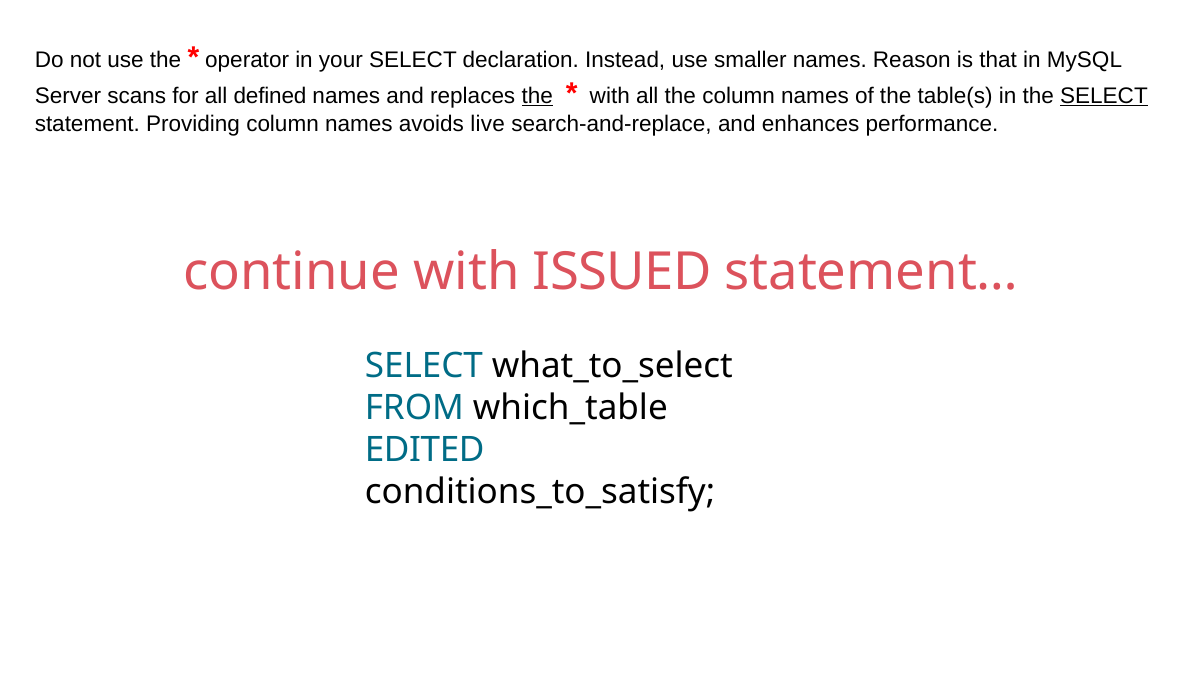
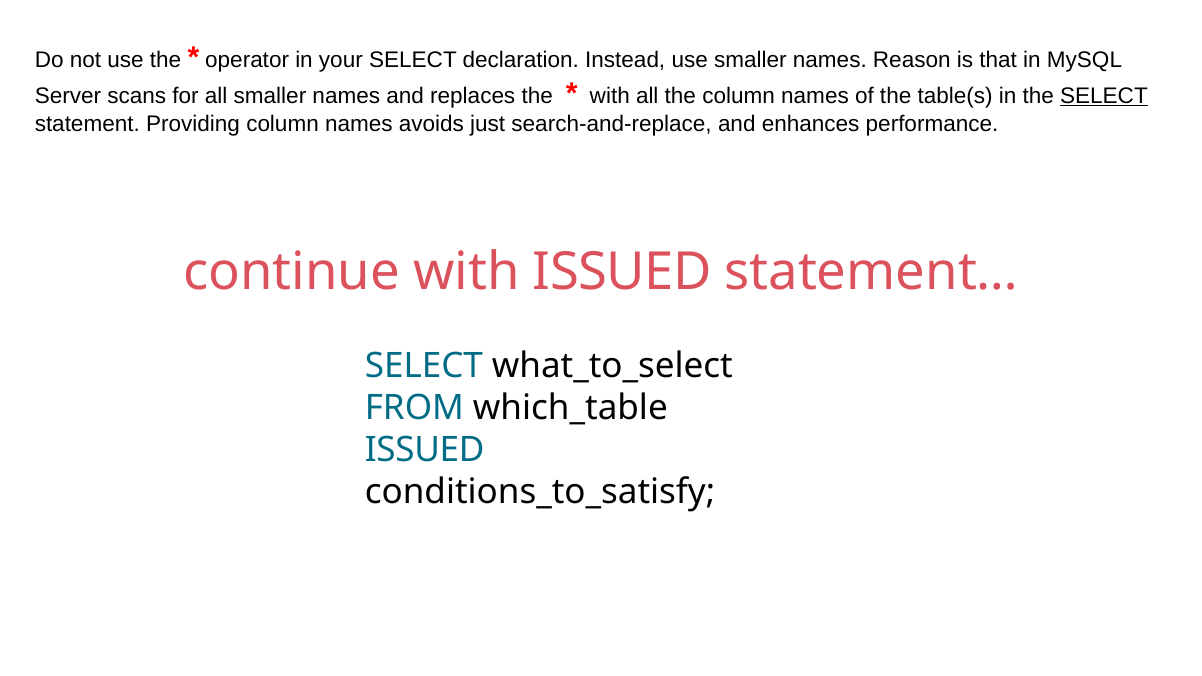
all defined: defined -> smaller (270, 96)
the underline: present -> none (537, 96)
live: live -> just (488, 124)
EDITED: EDITED -> ISSUED (425, 450)
